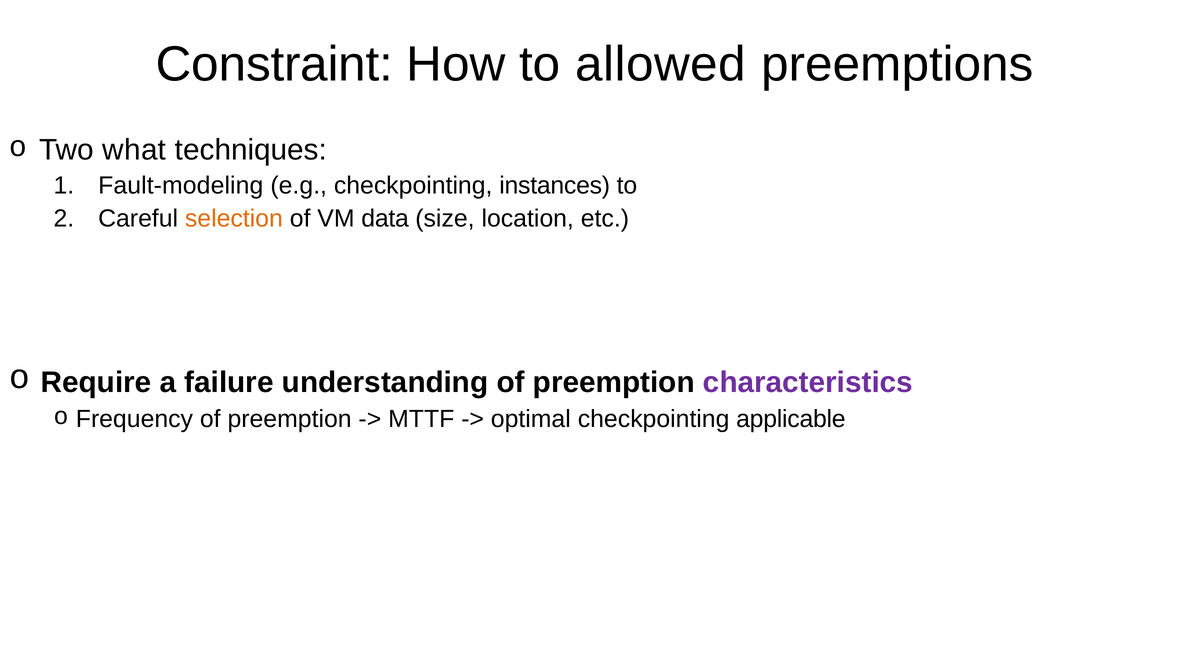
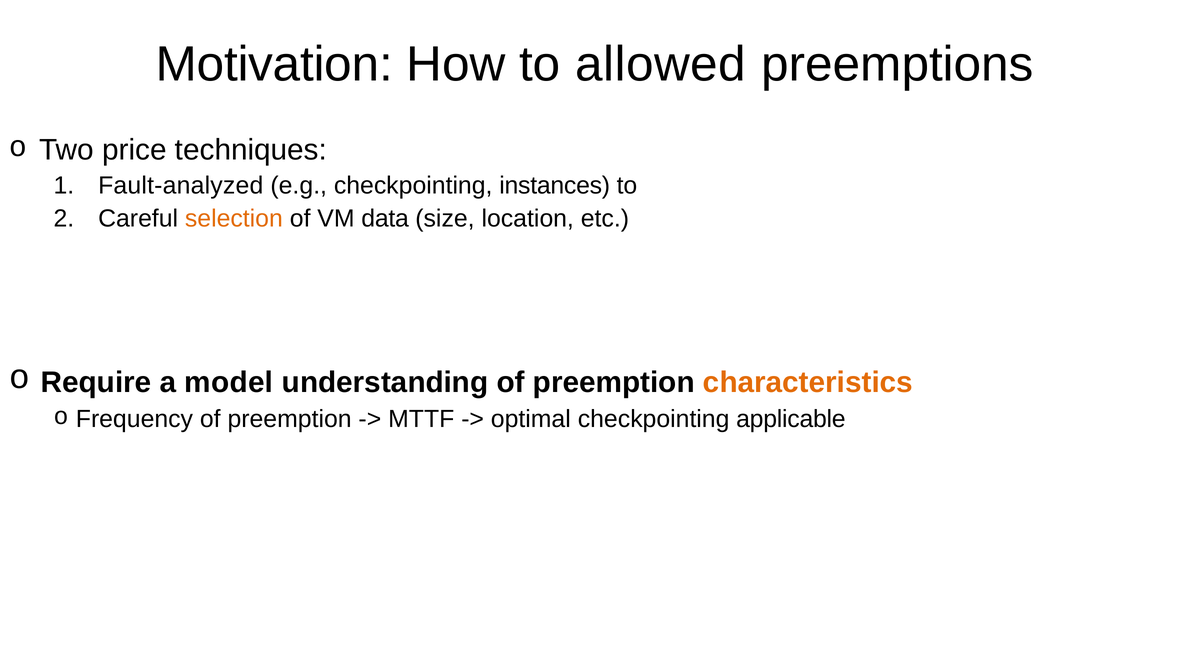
Constraint: Constraint -> Motivation (274, 64)
what: what -> price (134, 150)
Fault-modeling: Fault-modeling -> Fault-analyzed (181, 186)
failure: failure -> model (229, 383)
characteristics colour: purple -> orange (808, 383)
